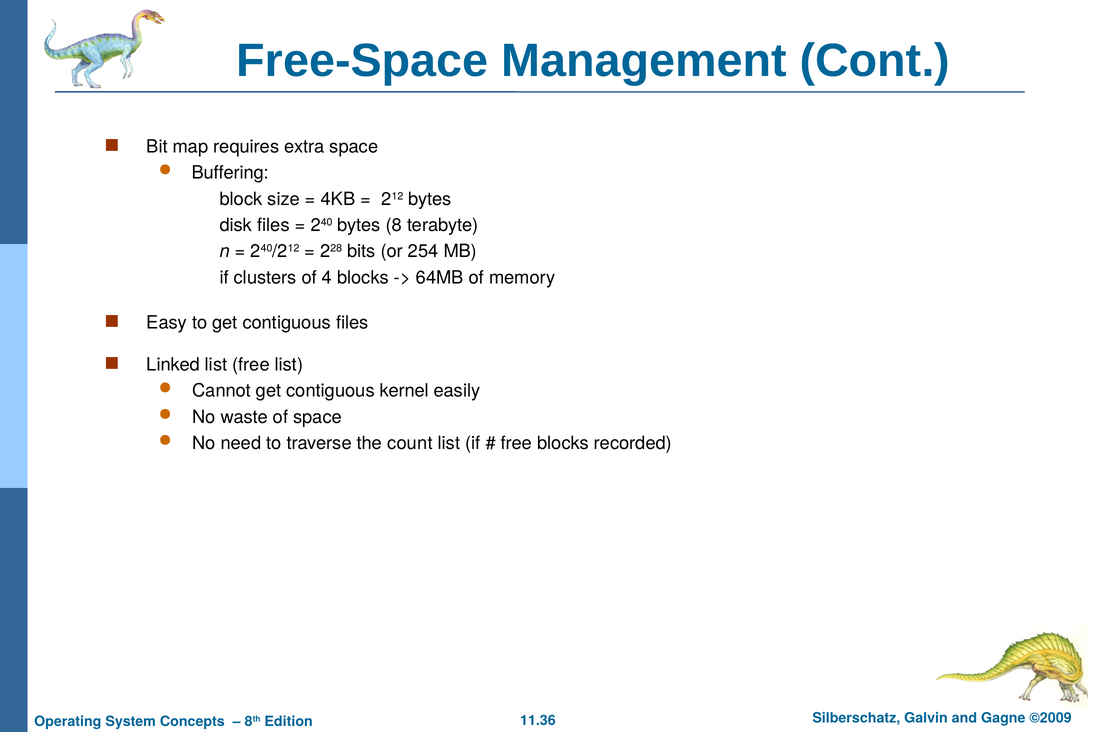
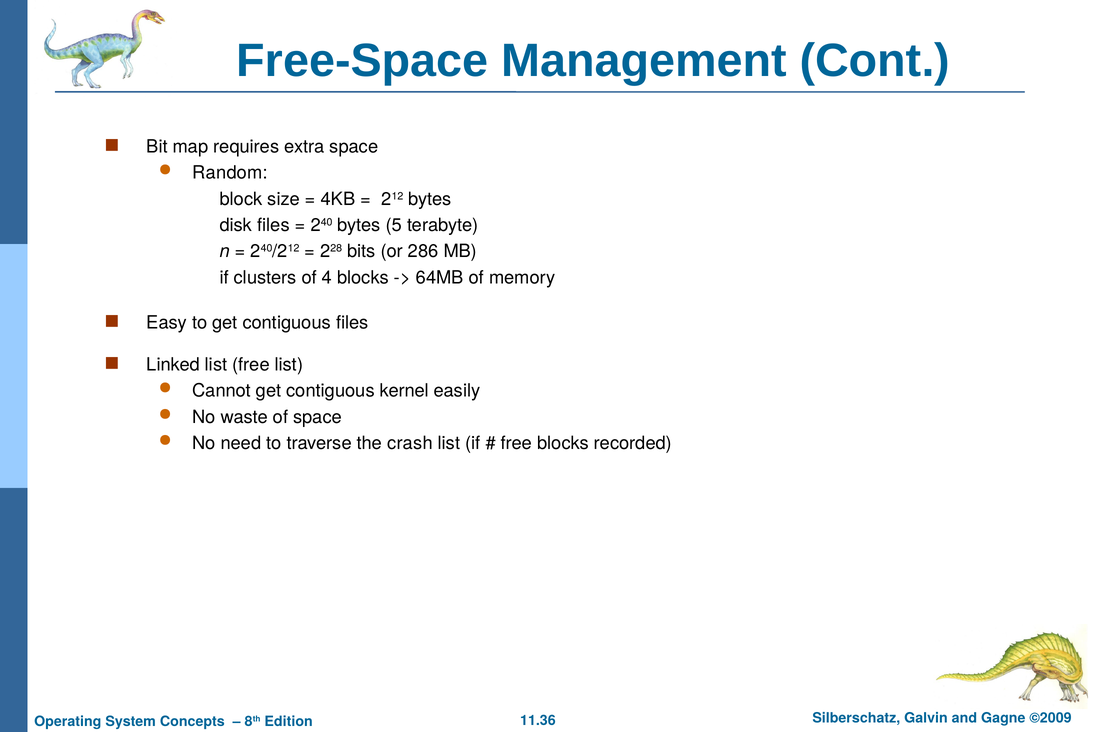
Buffering: Buffering -> Random (230, 173)
8: 8 -> 5 (394, 225)
254: 254 -> 286 (423, 251)
count: count -> crash (410, 443)
